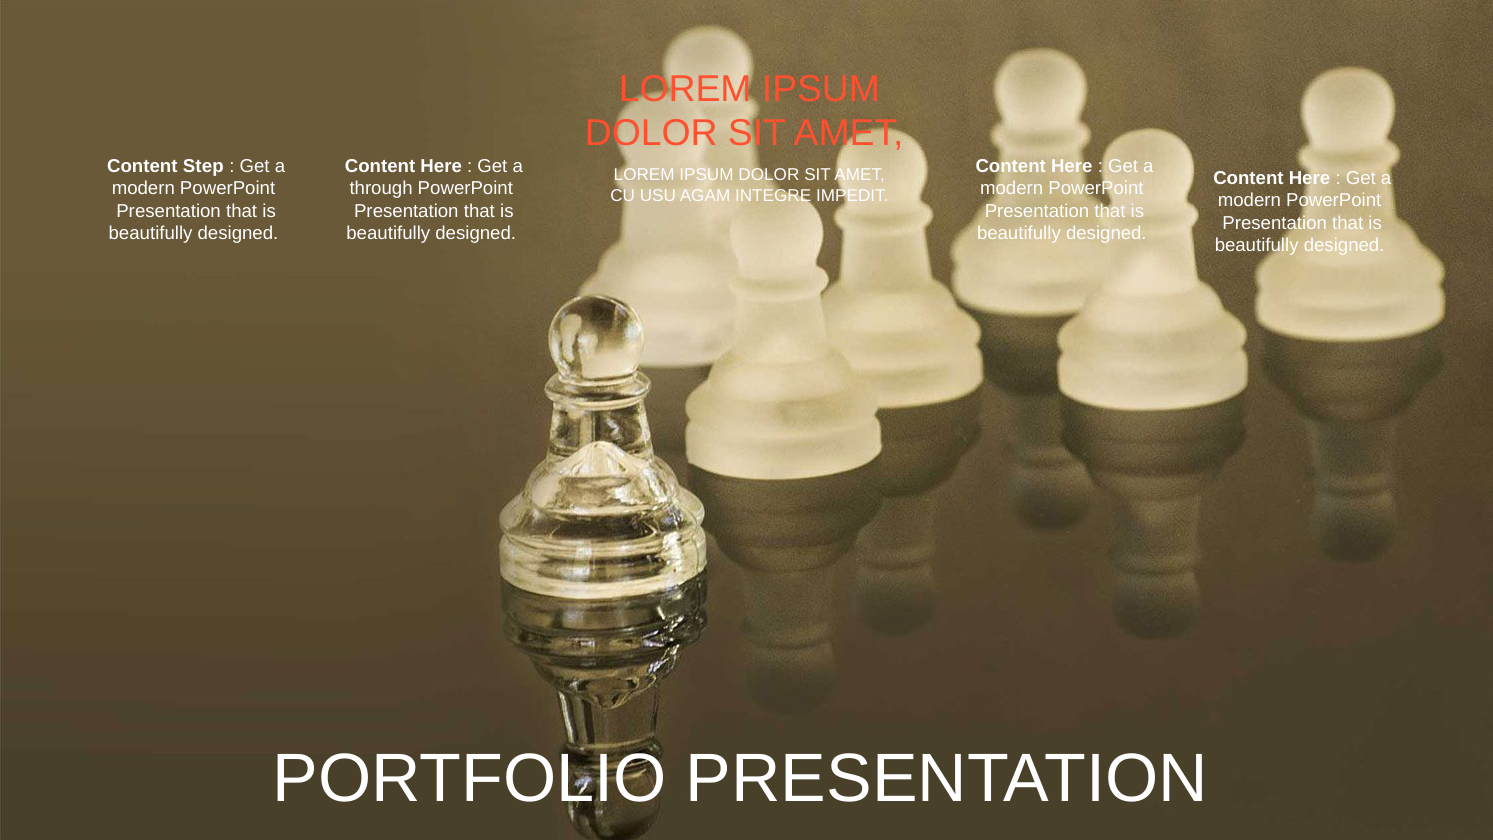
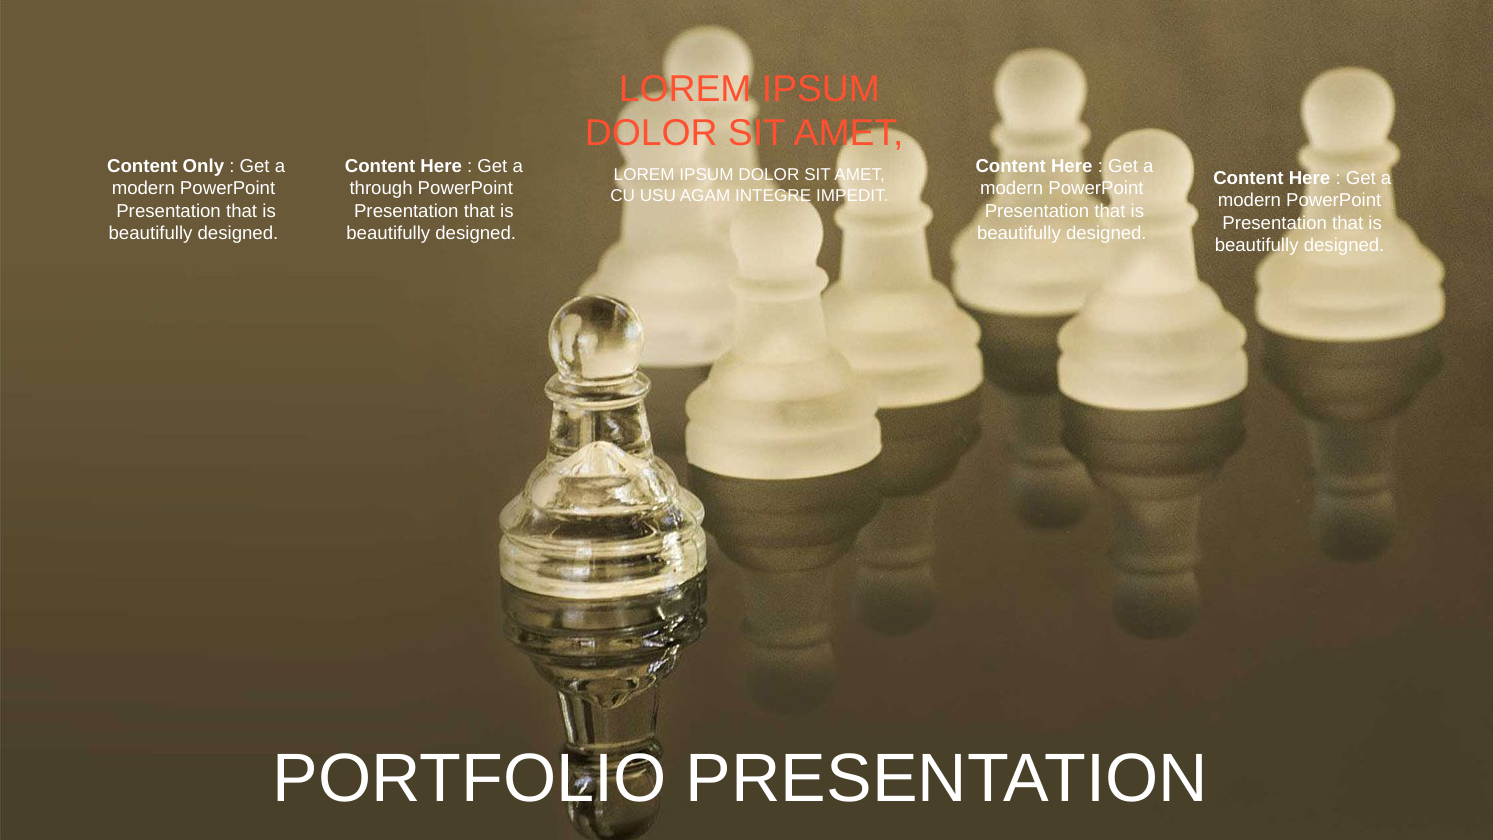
Step: Step -> Only (203, 166)
